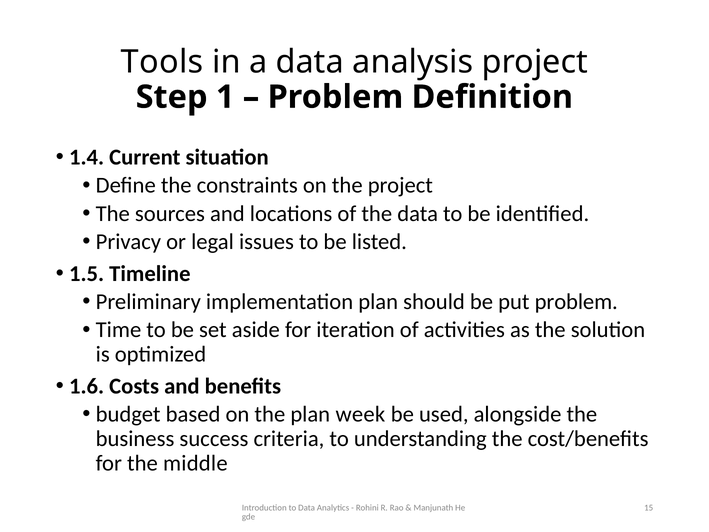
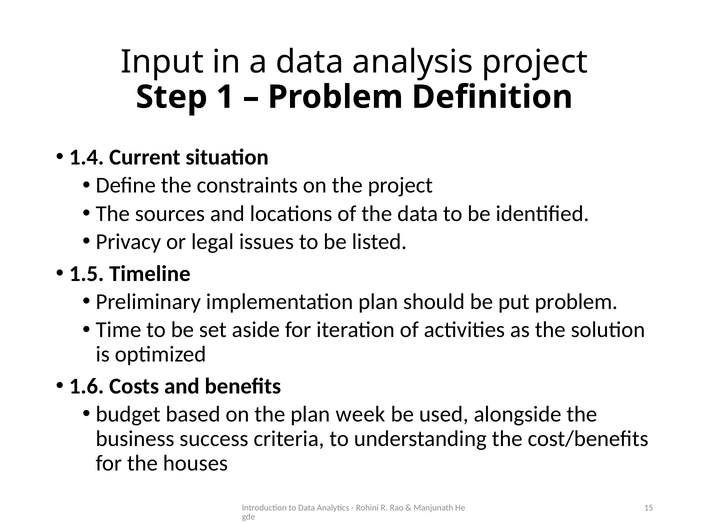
Tools: Tools -> Input (162, 62)
middle: middle -> houses (195, 463)
